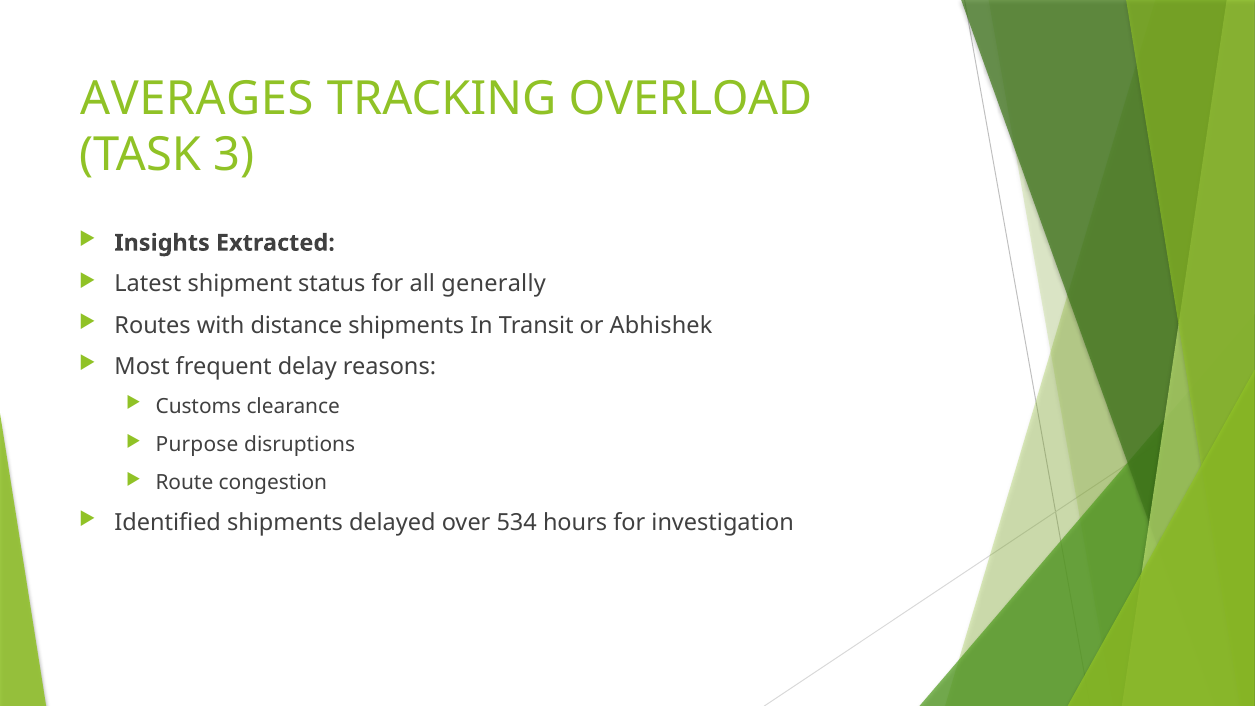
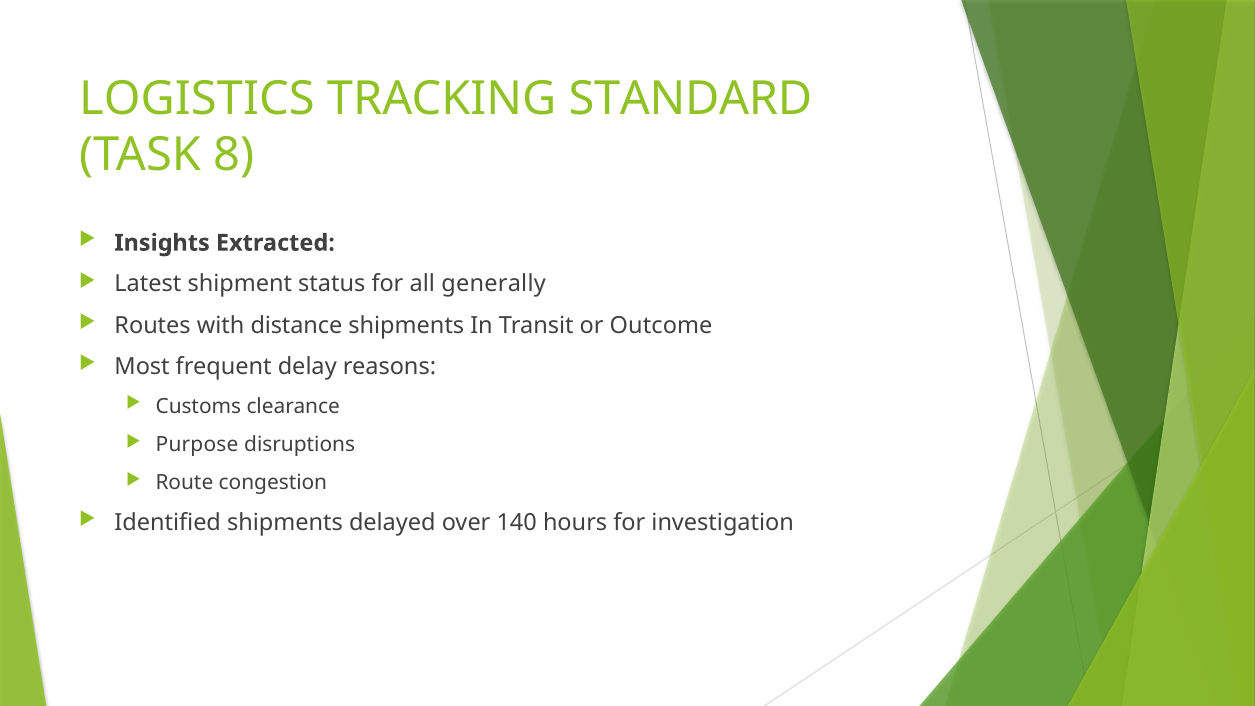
AVERAGES: AVERAGES -> LOGISTICS (197, 99)
OVERLOAD: OVERLOAD -> STANDARD (690, 99)
3: 3 -> 8 (234, 155)
Abhishek: Abhishek -> Outcome (661, 326)
534: 534 -> 140 (517, 523)
